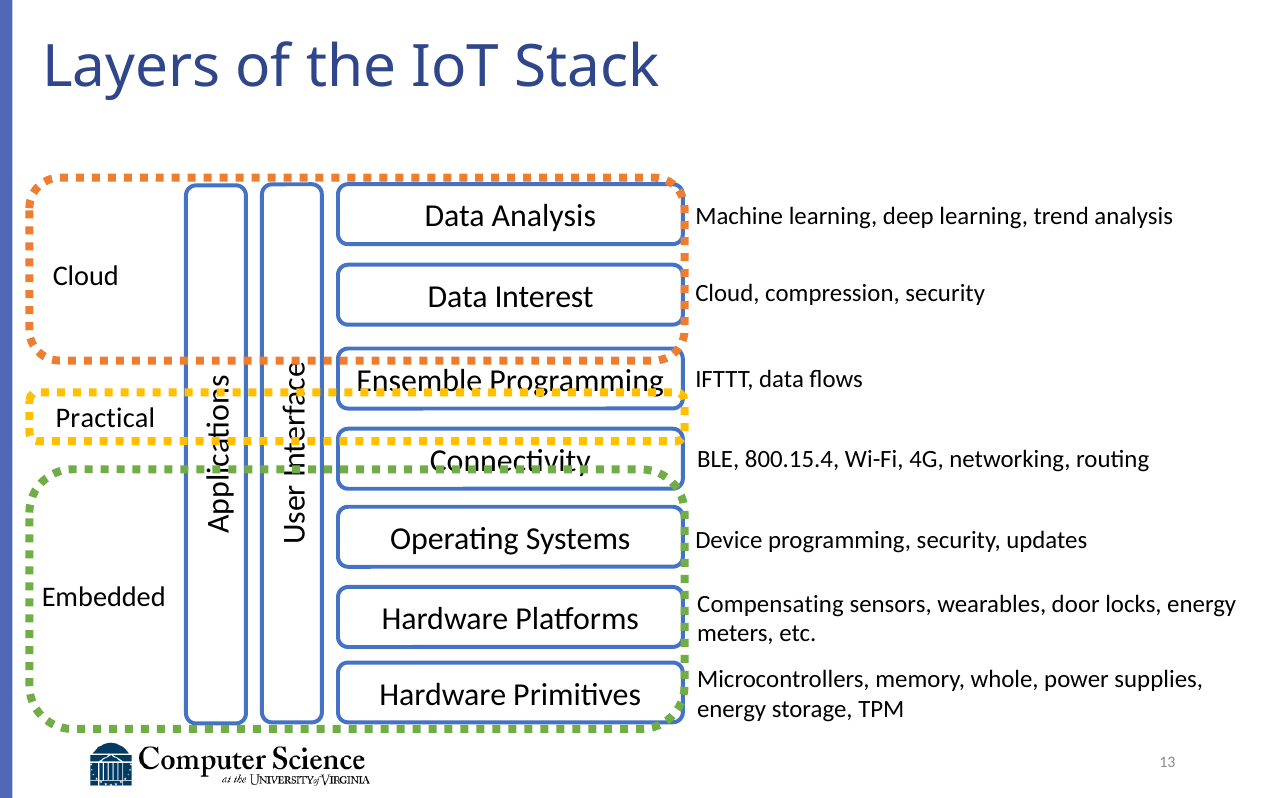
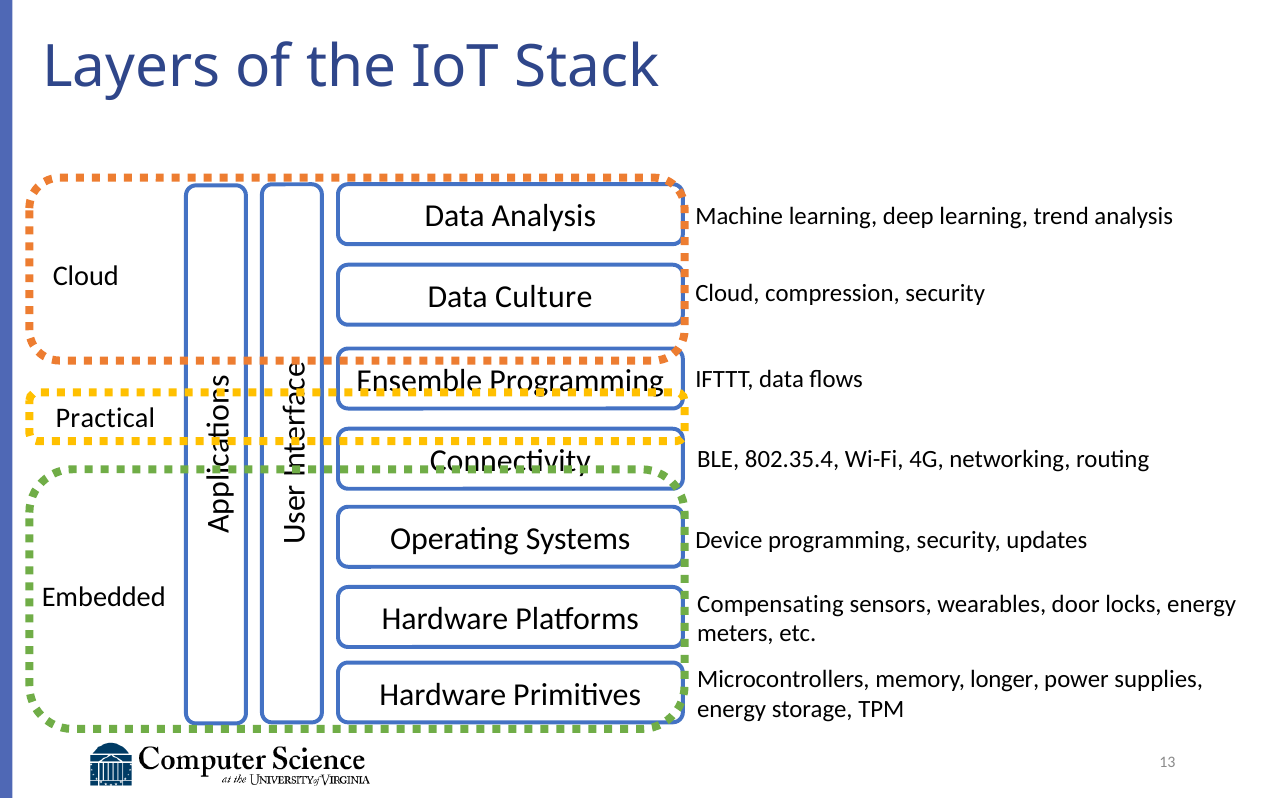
Interest: Interest -> Culture (544, 297)
800.15.4: 800.15.4 -> 802.35.4 (792, 459)
whole: whole -> longer (1005, 679)
